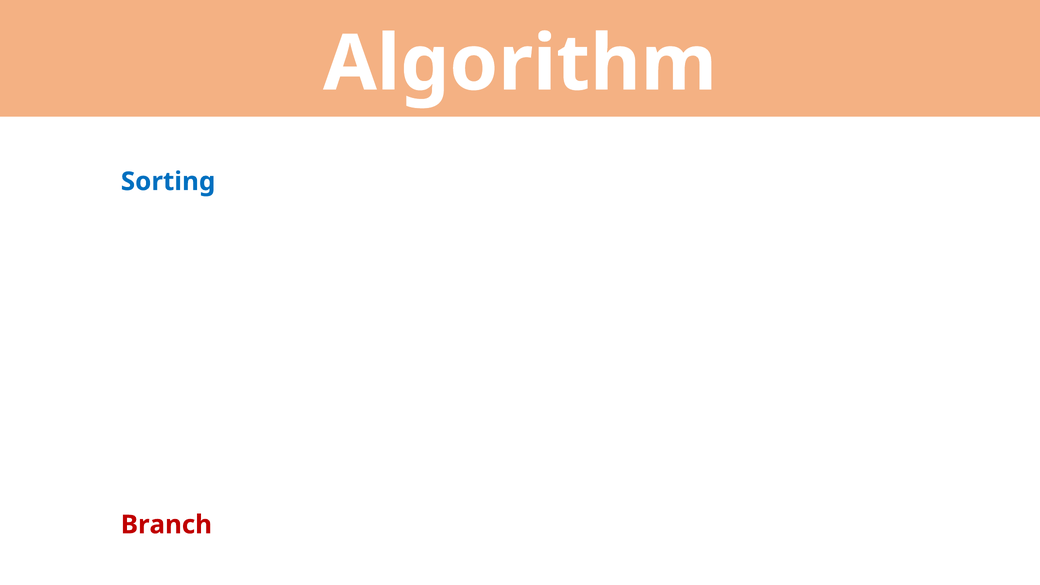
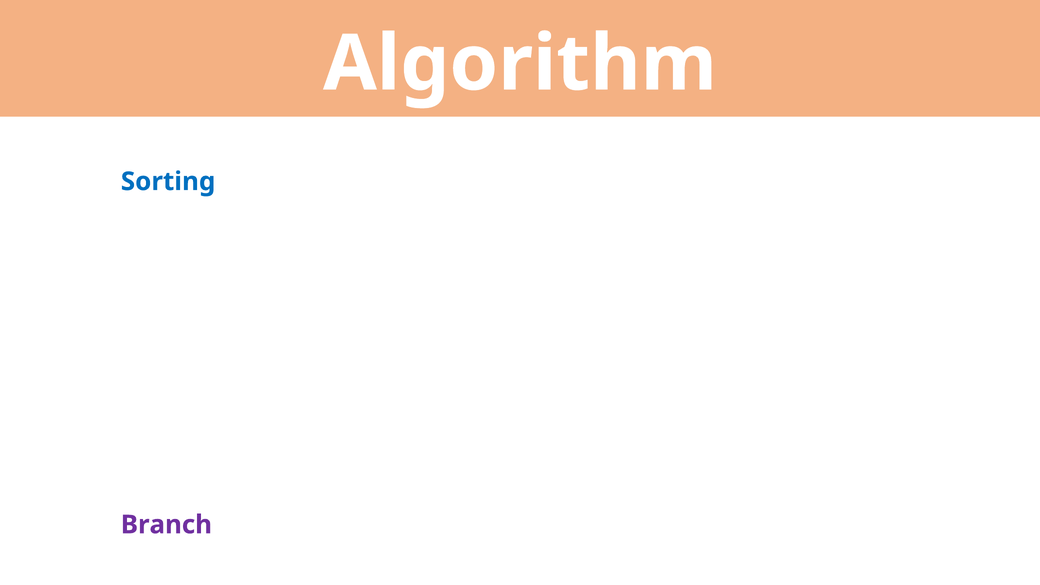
Branch colour: red -> purple (166, 525)
